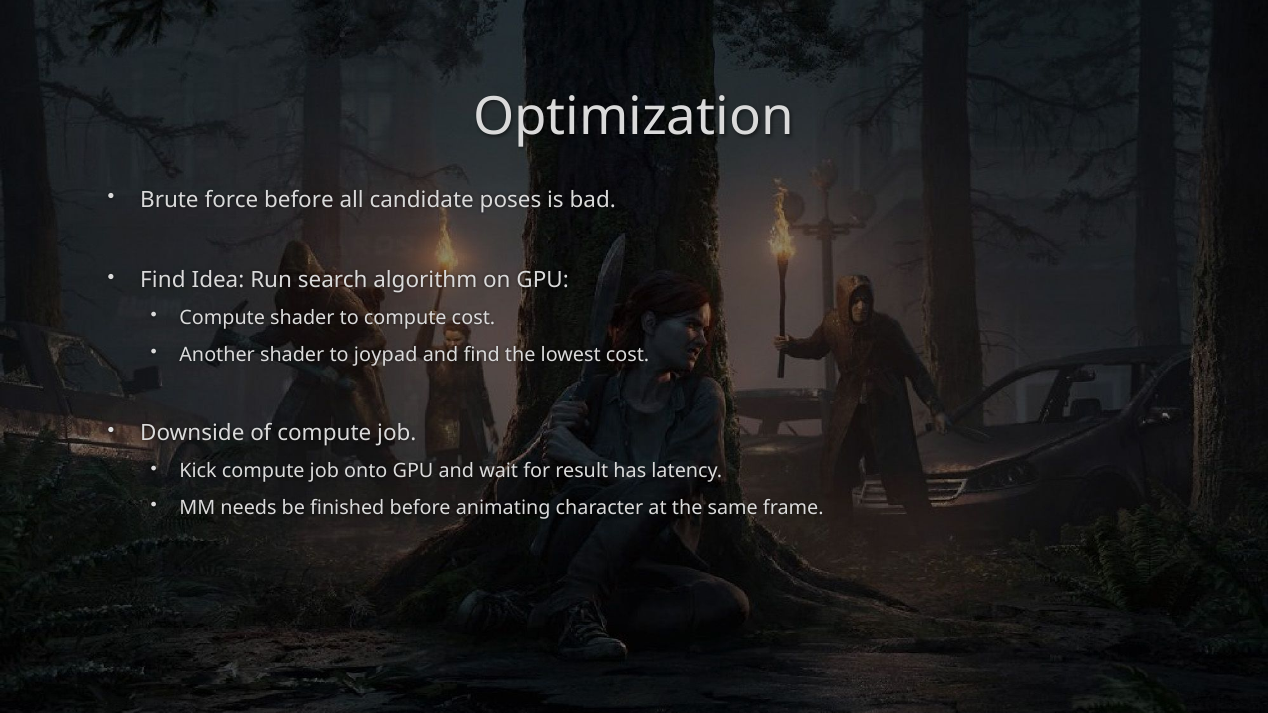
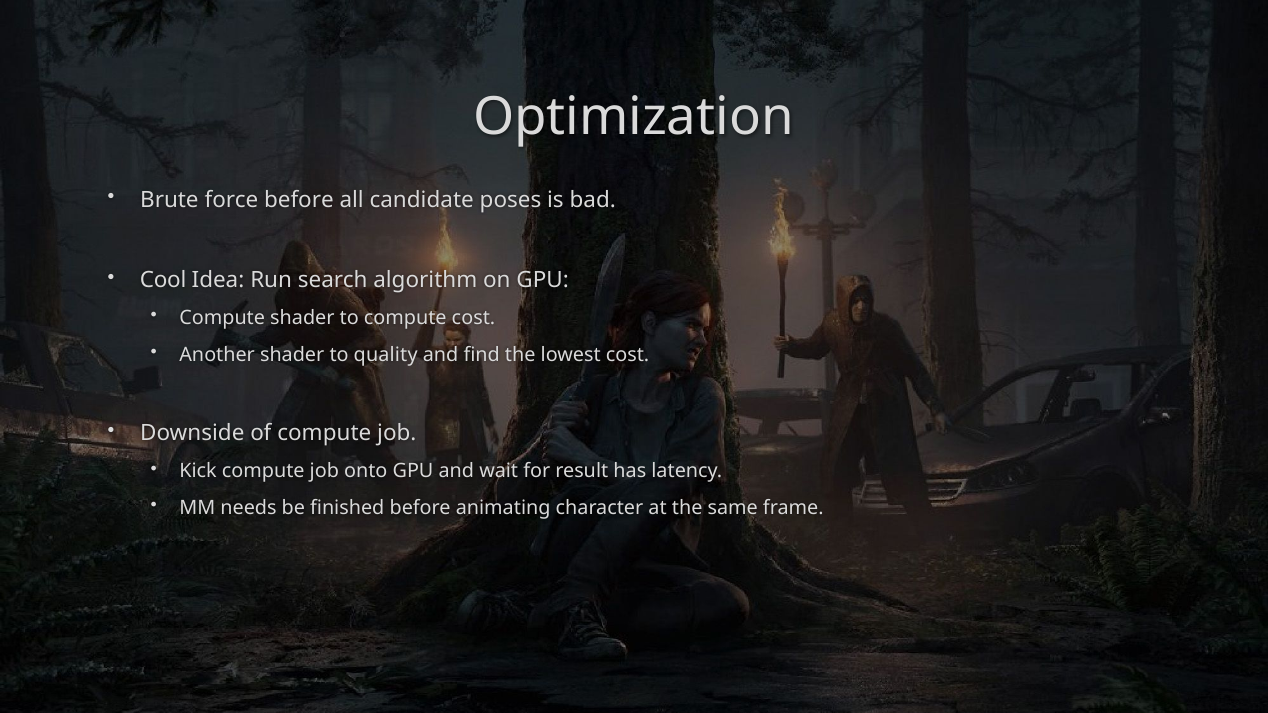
Find: Find -> Cool (163, 280)
joypad: joypad -> quality (386, 355)
